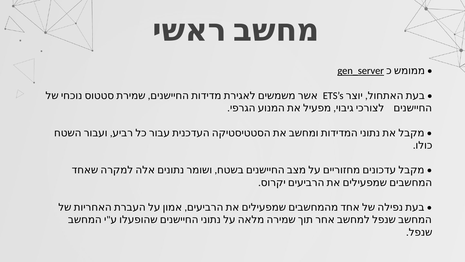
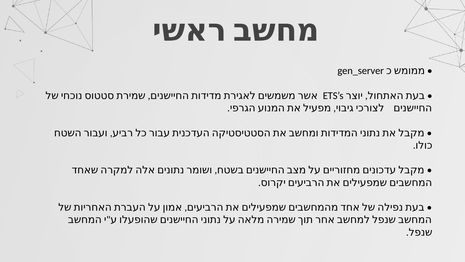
gen_server underline: present -> none (361, 71)
